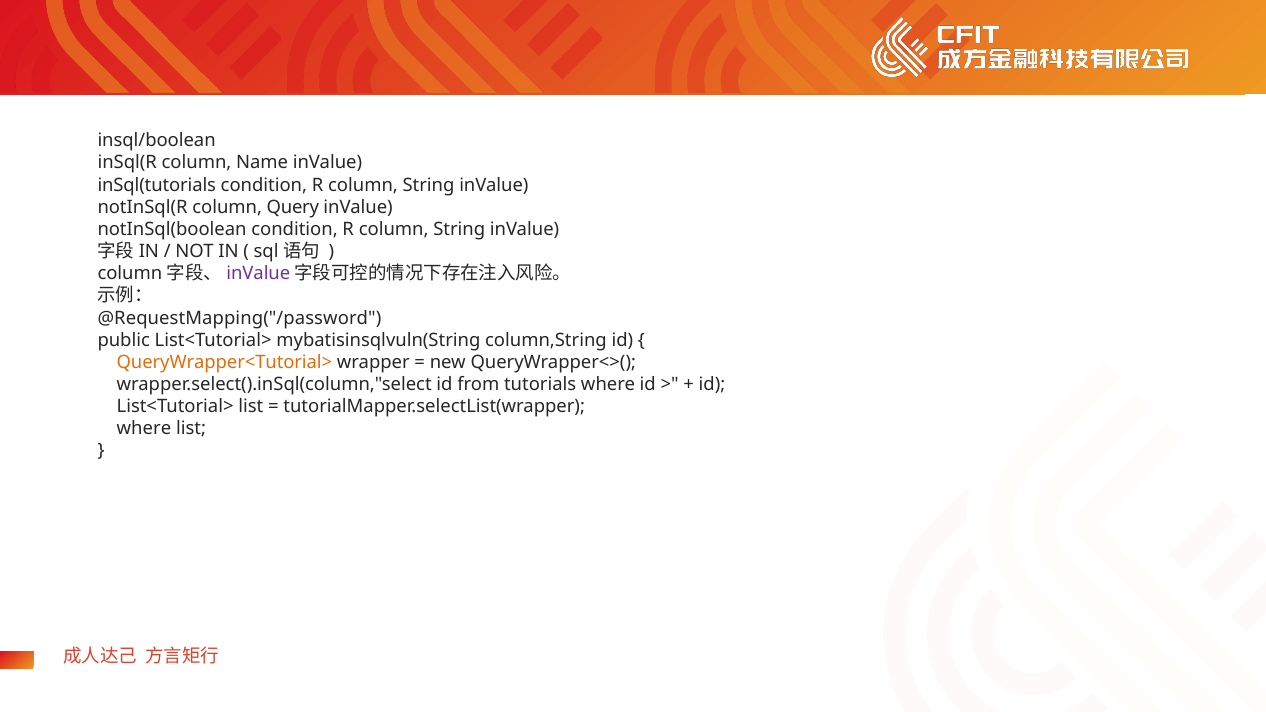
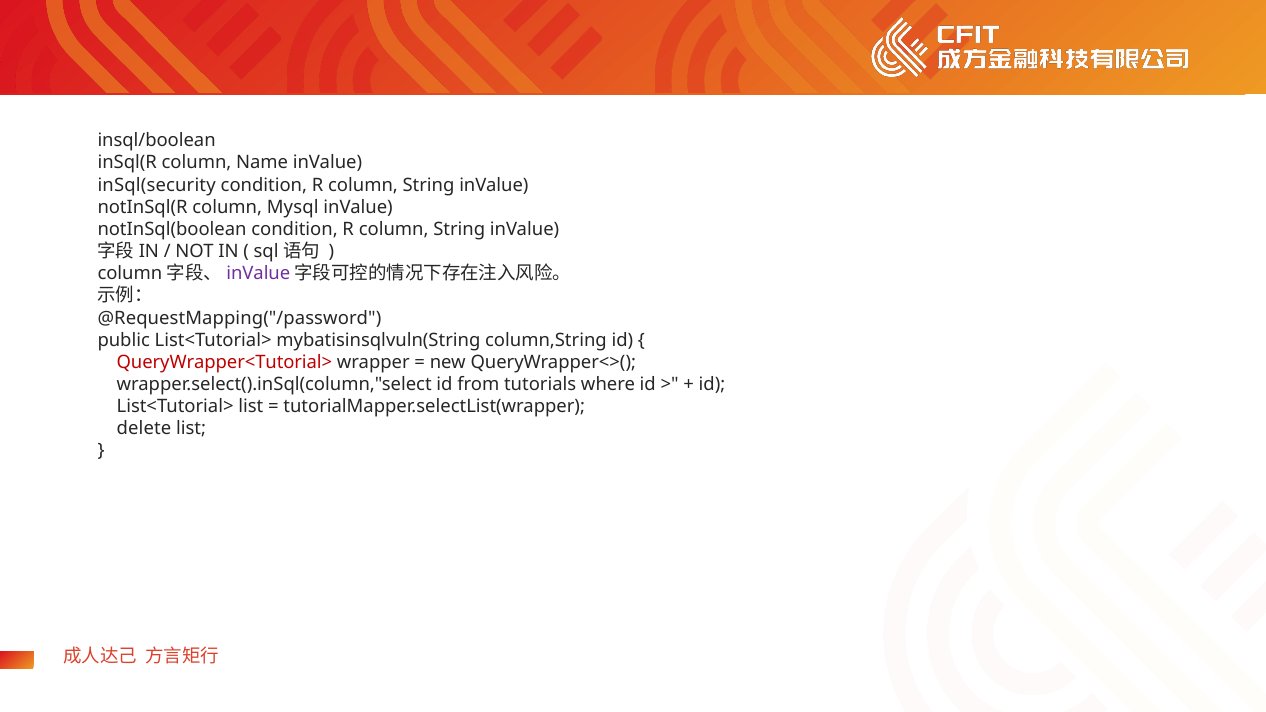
inSql(tutorials: inSql(tutorials -> inSql(security (157, 185)
Query: Query -> Mysql (293, 207)
QueryWrapper<Tutorial> colour: orange -> red (224, 362)
where: where -> delete (144, 429)
